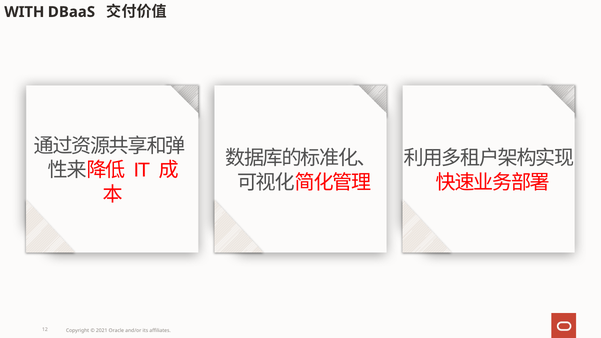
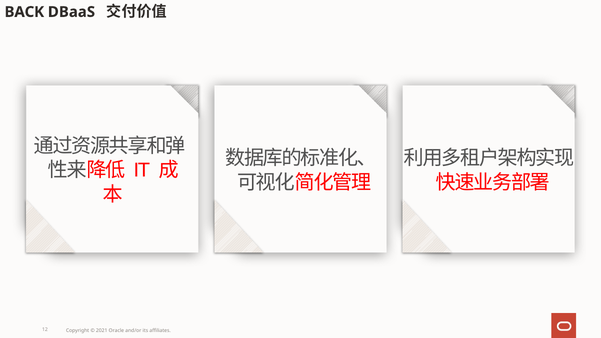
WITH: WITH -> BACK (24, 12)
